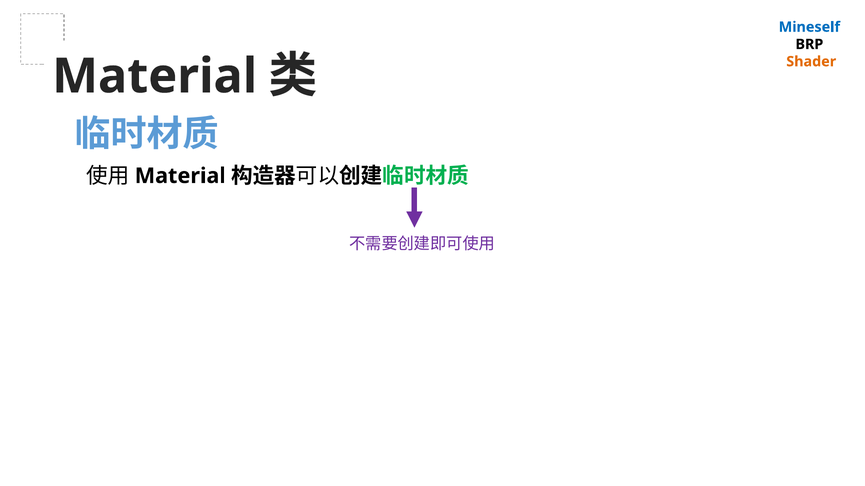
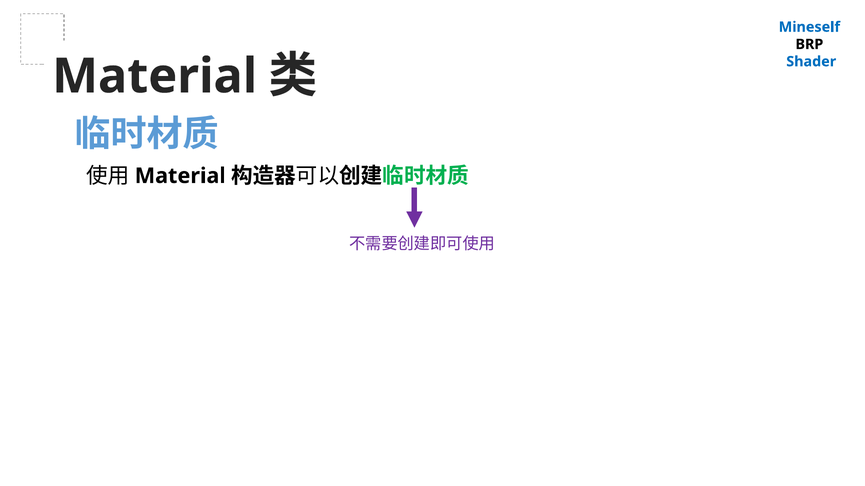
Shader colour: orange -> blue (811, 62)
